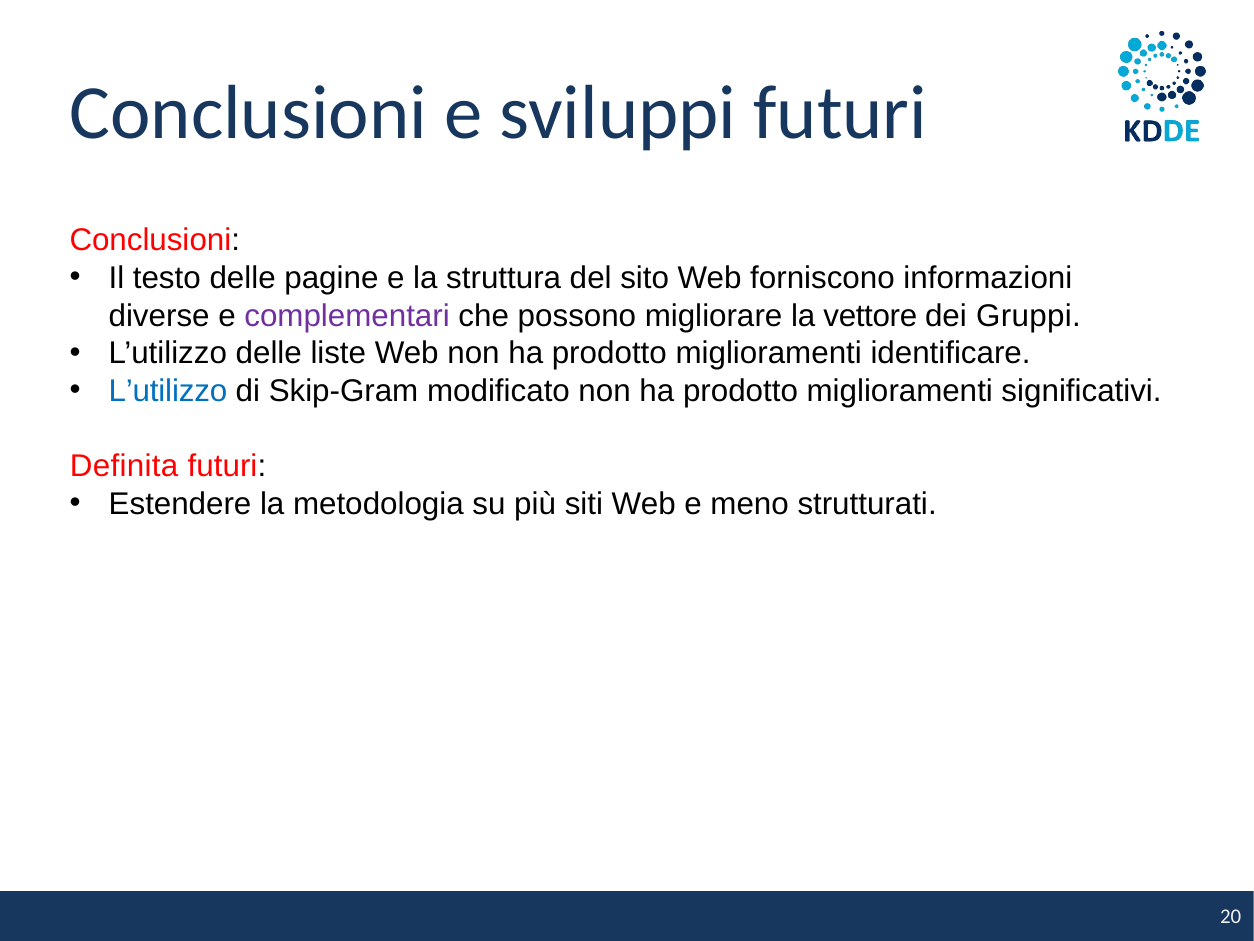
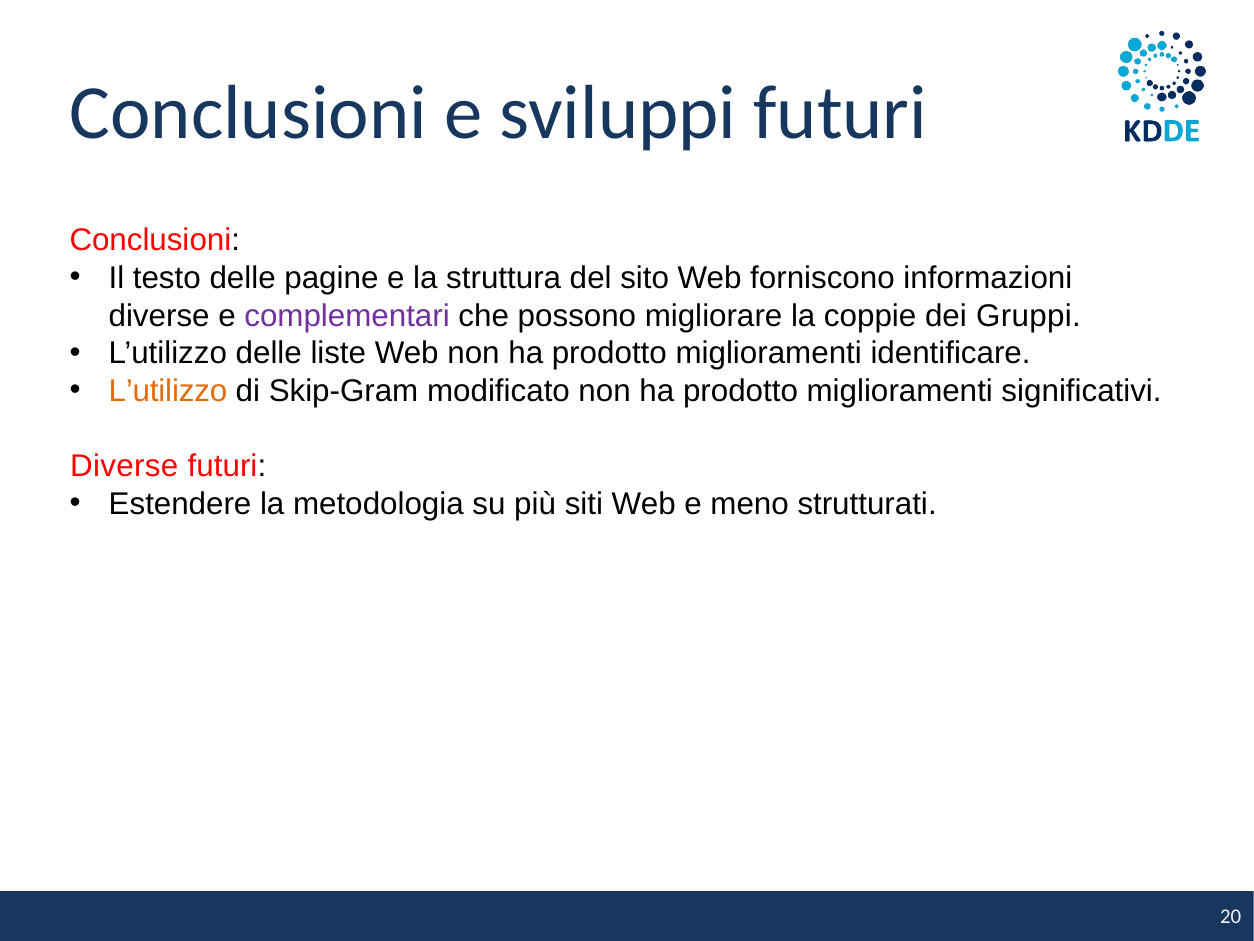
vettore: vettore -> coppie (870, 316)
L’utilizzo colour: blue -> orange (168, 391)
Definita: Definita -> Diverse (124, 466)
